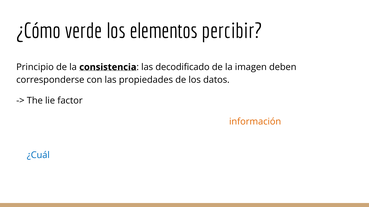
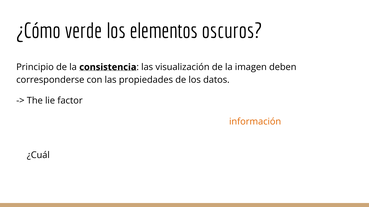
percibir: percibir -> oscuros (232, 31)
decodificado: decodificado -> visualización (183, 67)
¿Cuál colour: blue -> black (38, 156)
